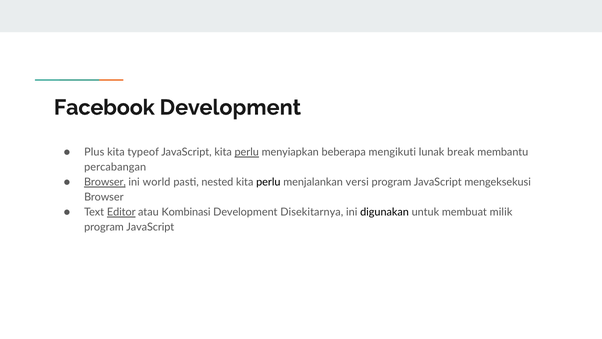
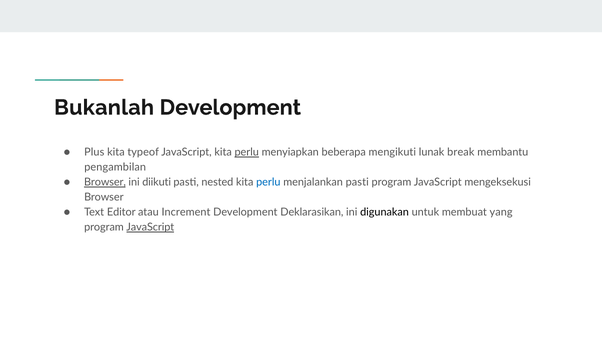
Facebook: Facebook -> Bukanlah (104, 107)
percabangan: percabangan -> pengambilan (115, 167)
world: world -> diikuti (157, 182)
perlu colour: black -> blue (268, 182)
menjalankan versi: versi -> pasti (357, 182)
Editor underline: present -> none (121, 212)
Kombinasi: Kombinasi -> Increment (186, 212)
Disekitarnya: Disekitarnya -> Deklarasikan (312, 212)
milik: milik -> yang (501, 212)
JavaScript underline: none -> present (150, 227)
